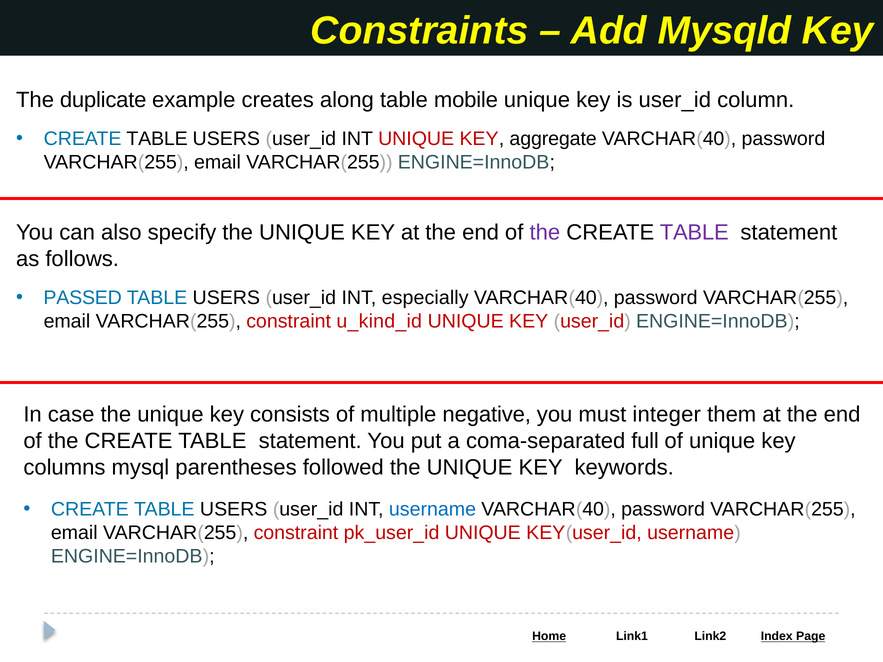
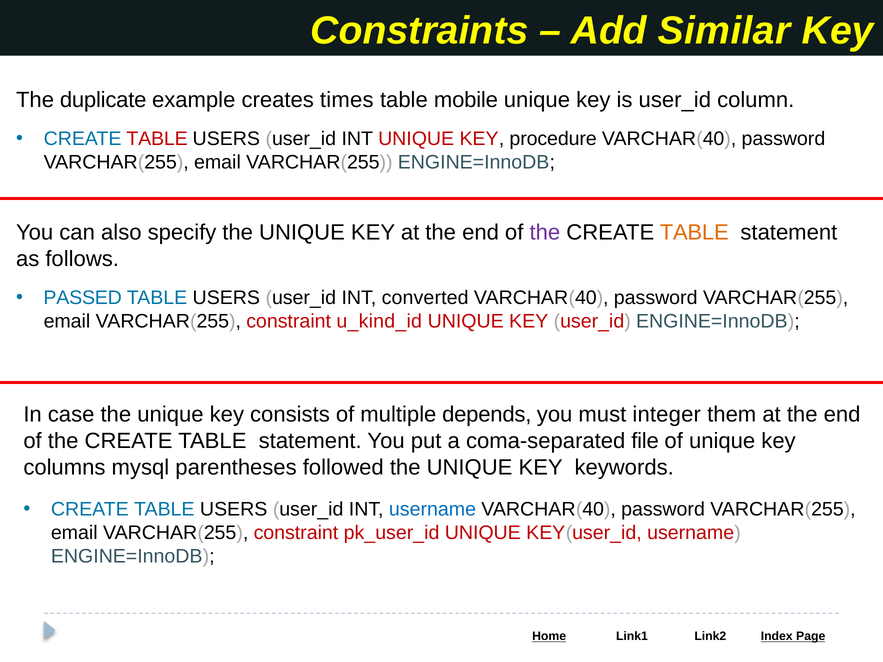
Mysqld: Mysqld -> Similar (724, 31)
along: along -> times (347, 100)
TABLE colour: black -> red (157, 139)
aggregate: aggregate -> procedure (553, 139)
TABLE colour: purple -> orange (694, 232)
especially: especially -> converted (425, 298)
negative: negative -> depends (487, 415)
full: full -> file (645, 441)
